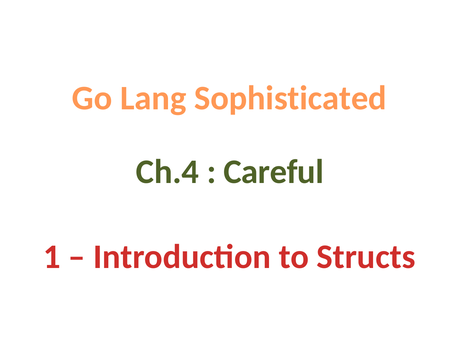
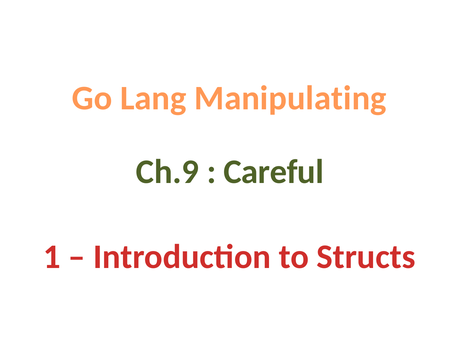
Sophisticated: Sophisticated -> Manipulating (290, 98)
Ch.4: Ch.4 -> Ch.9 (167, 172)
